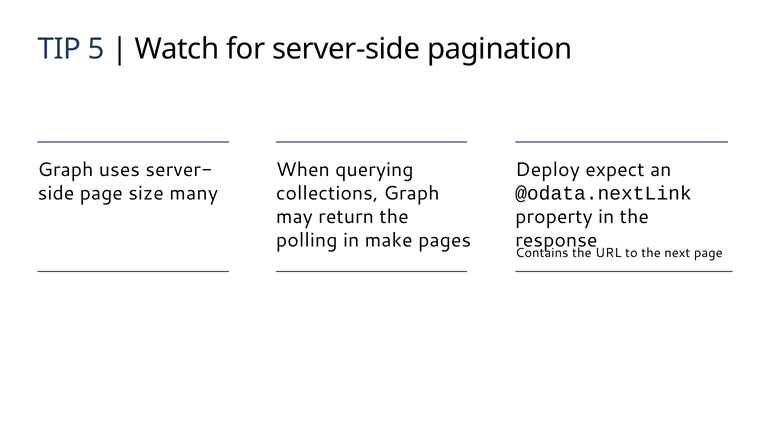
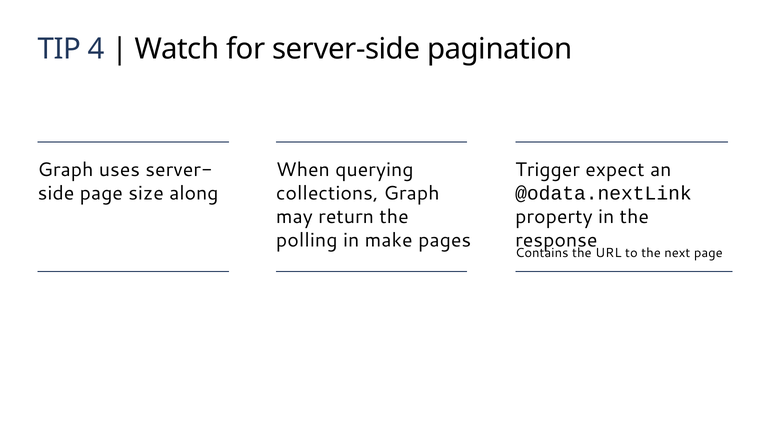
5: 5 -> 4 (96, 49)
Deploy: Deploy -> Trigger (548, 170)
many: many -> along (194, 193)
